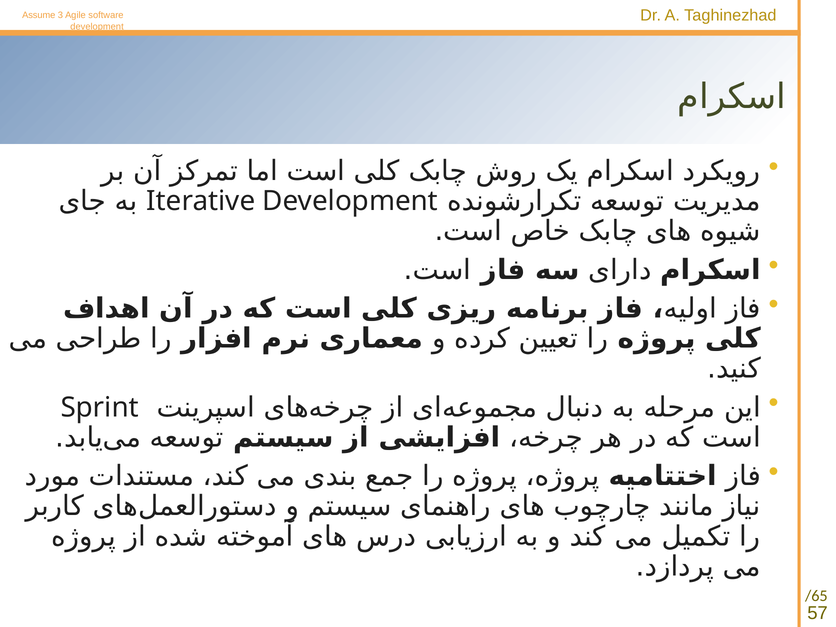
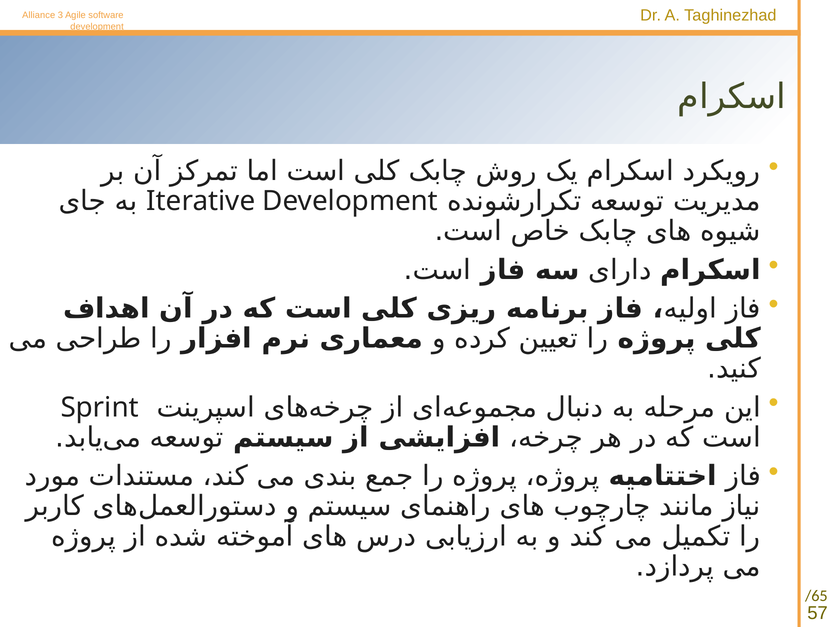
Assume: Assume -> Alliance (39, 15)
